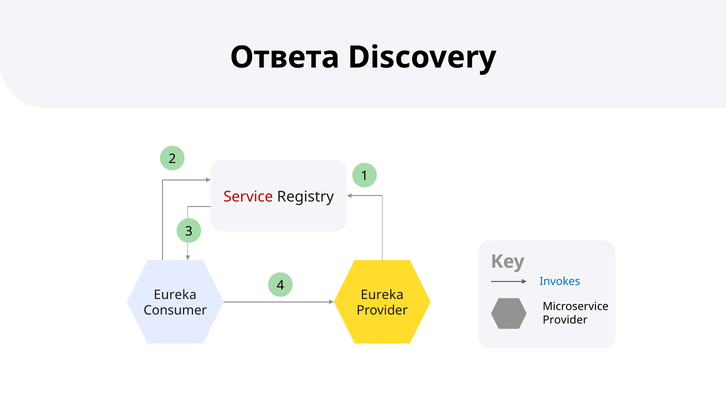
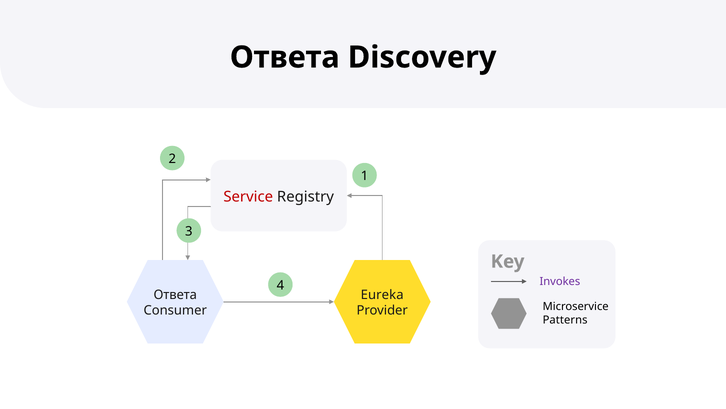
Invokes colour: blue -> purple (560, 282)
Eureka: Eureka -> Ответа (175, 295)
Provider: Provider -> Patterns (565, 320)
